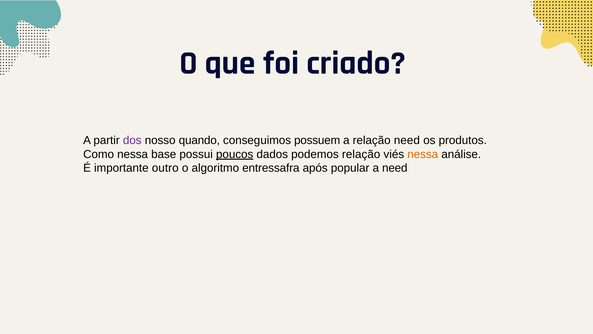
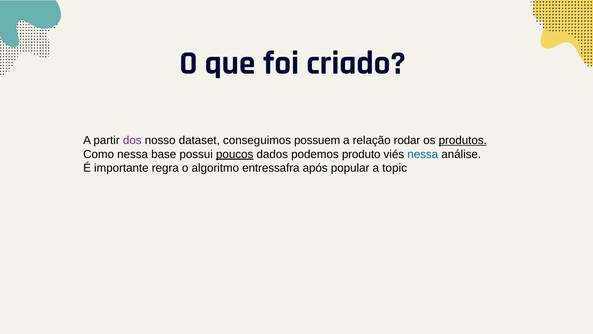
quando: quando -> dataset (199, 140)
relação need: need -> rodar (407, 140)
produtos underline: none -> present (463, 140)
podemos relação: relação -> produto (361, 154)
nessa colour: orange -> blue (423, 154)
outro: outro -> regra (165, 168)
a need: need -> topic (395, 168)
